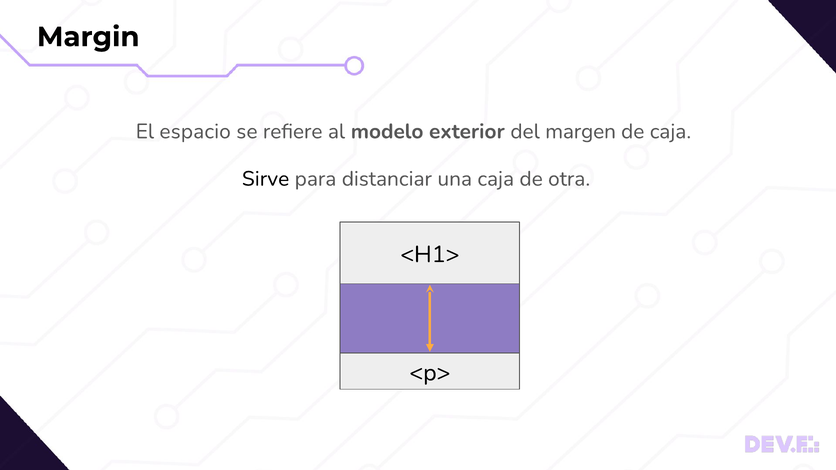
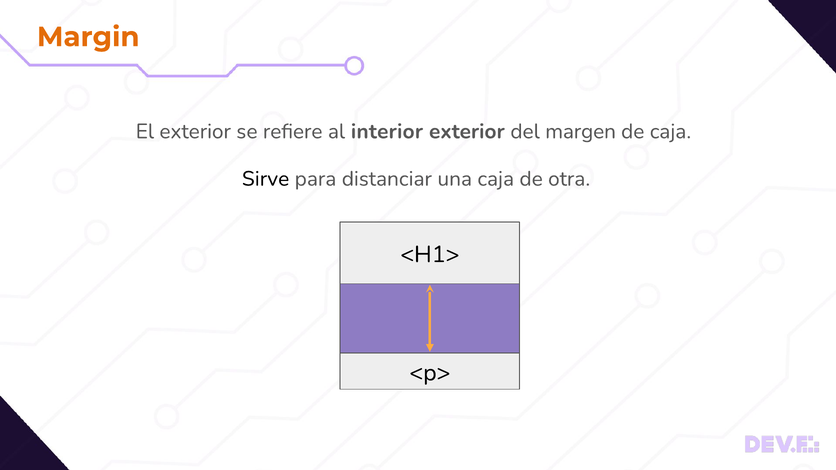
Margin colour: black -> orange (88, 37)
El espacio: espacio -> exterior (195, 131)
modelo: modelo -> interior (387, 131)
